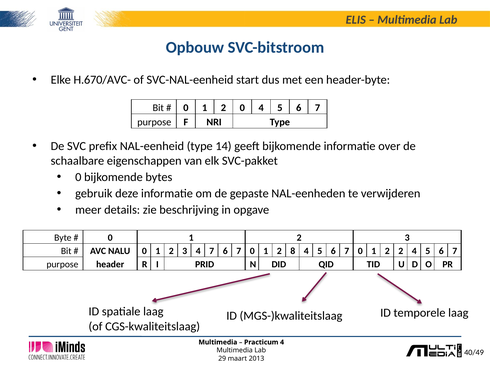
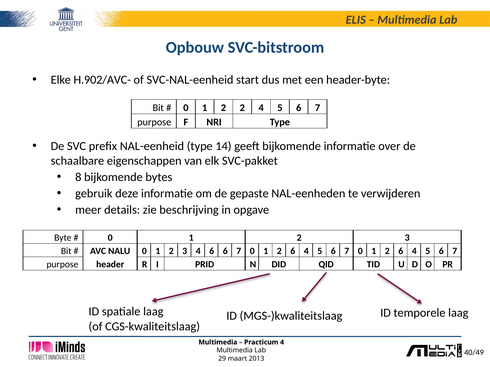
H.670/AVC-: H.670/AVC- -> H.902/AVC- (102, 80)
2 0: 0 -> 2 (242, 108)
0: 0 -> 8 (78, 177)
4 7: 7 -> 6 (212, 251)
8: 8 -> 6 (293, 251)
2: 2 -> 6 (401, 251)
